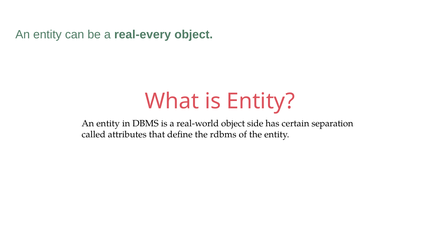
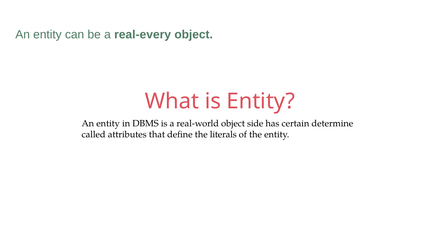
separation: separation -> determine (332, 124)
rdbms: rdbms -> literals (223, 135)
